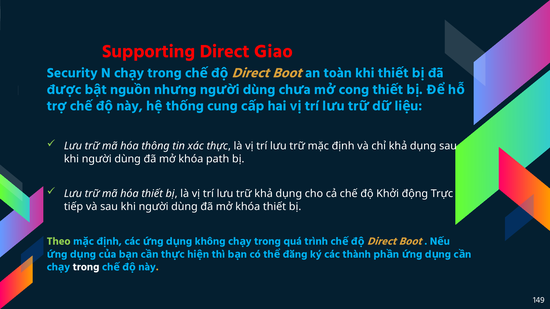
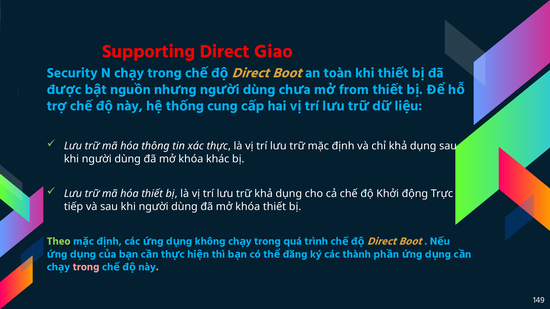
cong: cong -> from (354, 90)
path: path -> khác (218, 159)
trong colour: white -> pink (86, 267)
